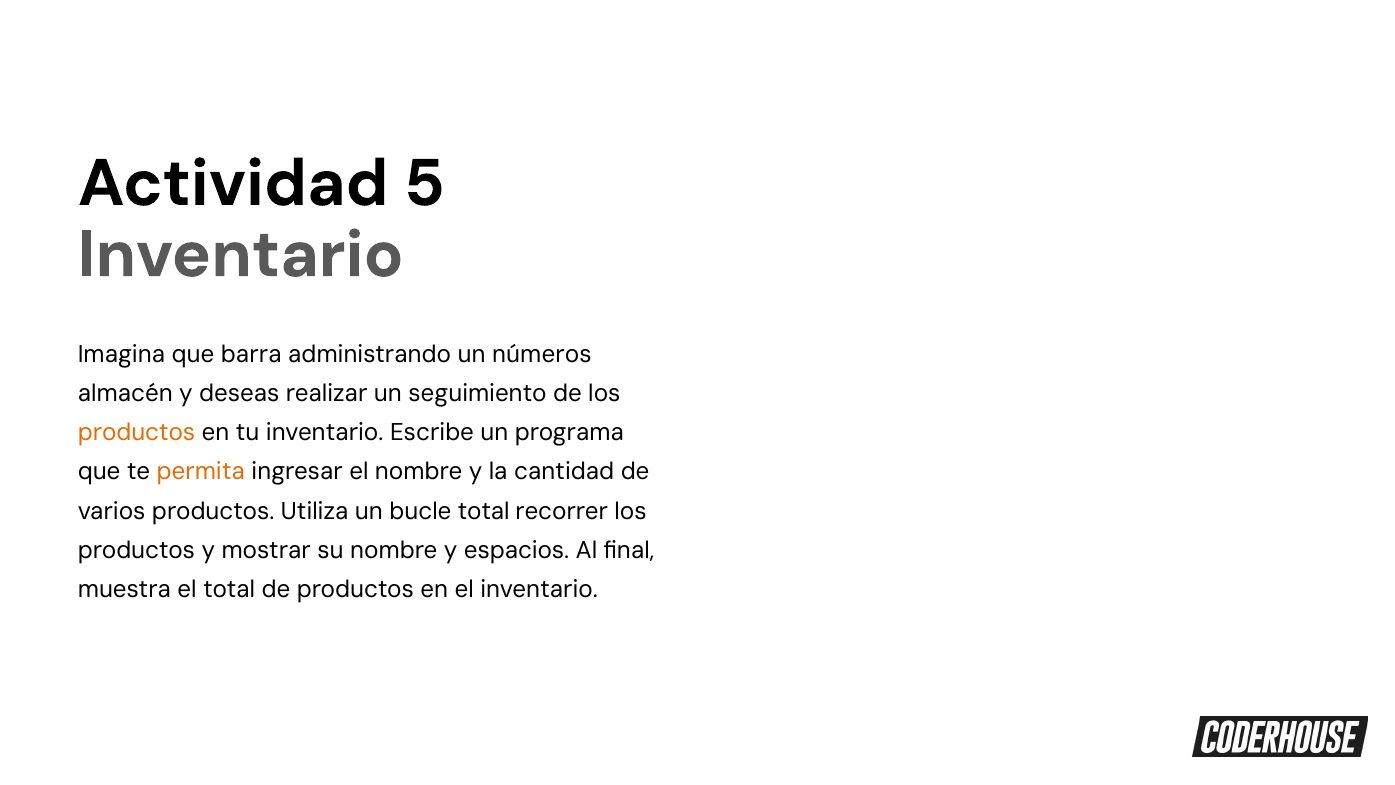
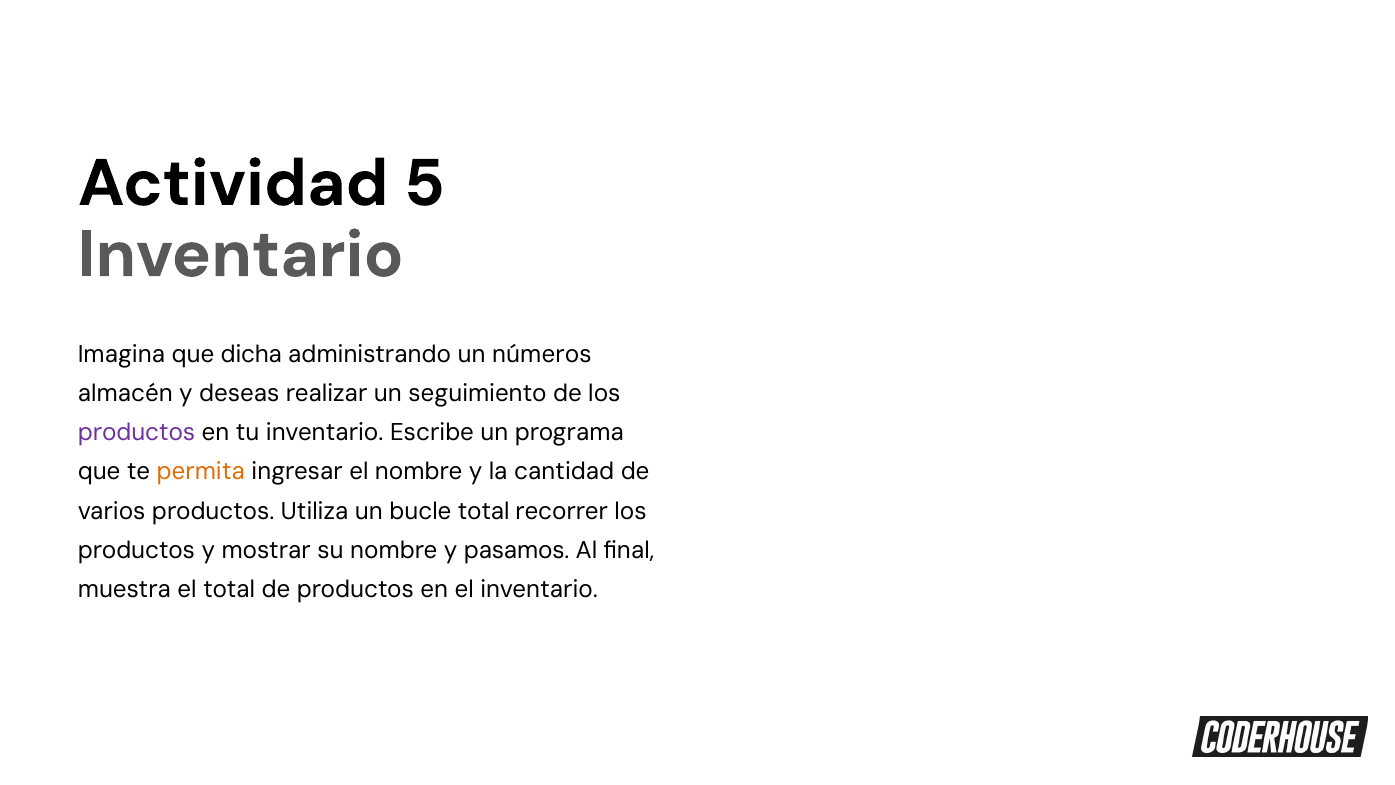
barra: barra -> dicha (251, 354)
productos colour: orange -> purple (137, 433)
espacios: espacios -> pasamos (517, 550)
